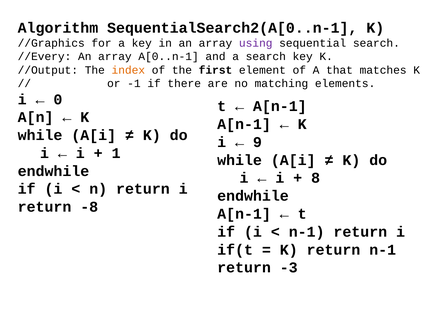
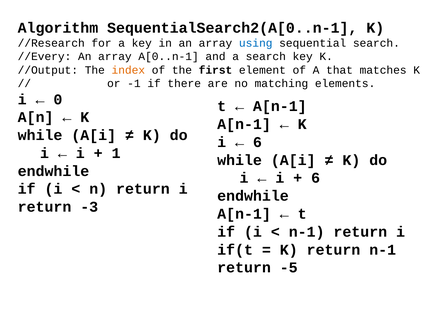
//Graphics: //Graphics -> //Research (51, 43)
using colour: purple -> blue (256, 43)
9: 9 -> 6 (257, 142)
8: 8 -> 6 (316, 178)
-8: -8 -> -3 (89, 207)
-3: -3 -> -5 (289, 267)
